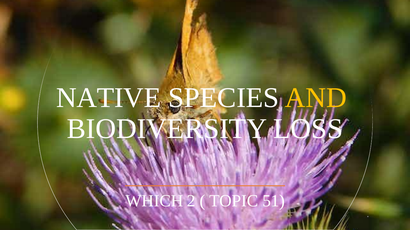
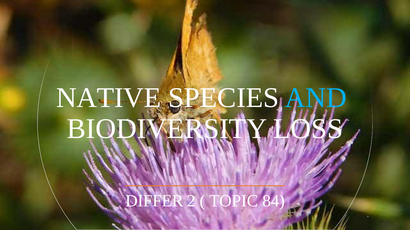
AND colour: yellow -> light blue (316, 98)
WHICH: WHICH -> DIFFER (154, 202)
51: 51 -> 84 (274, 202)
